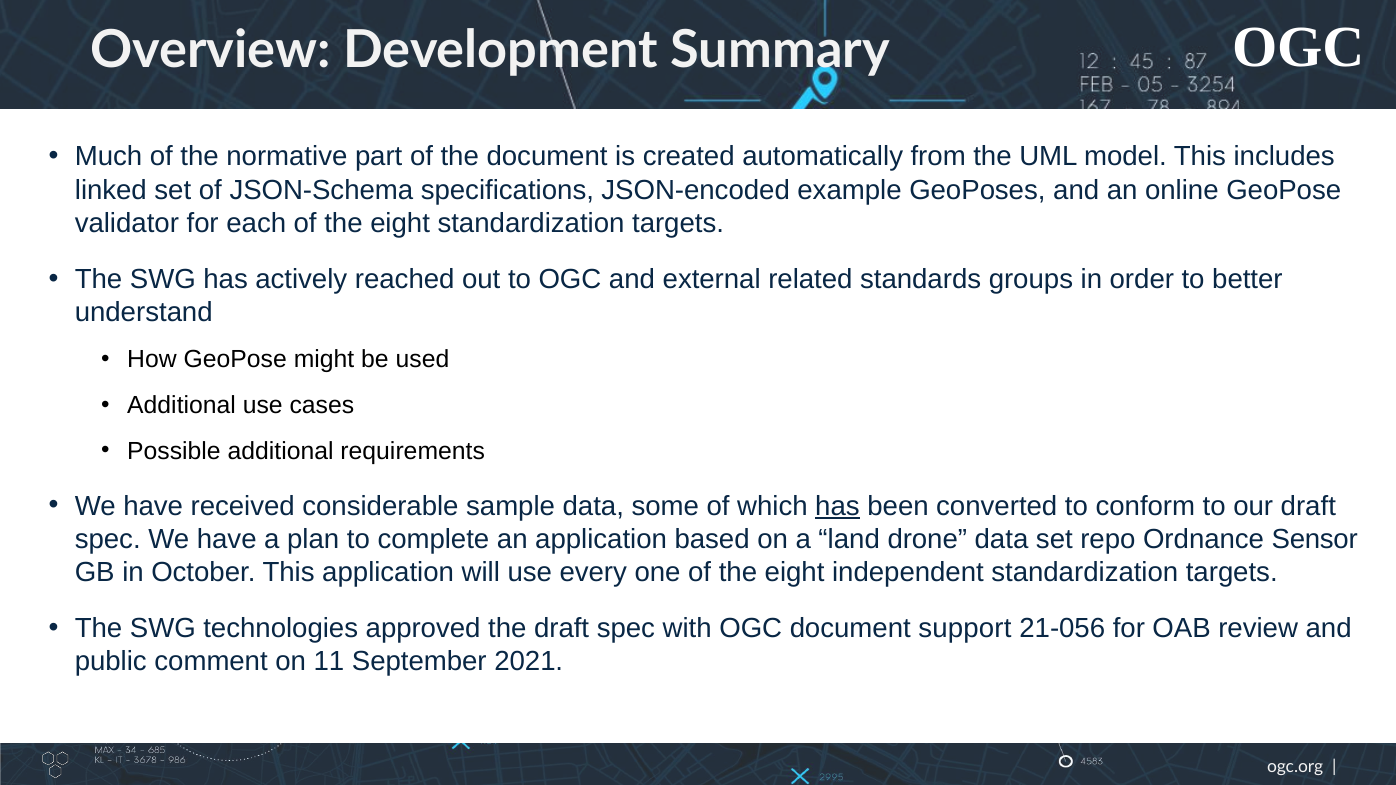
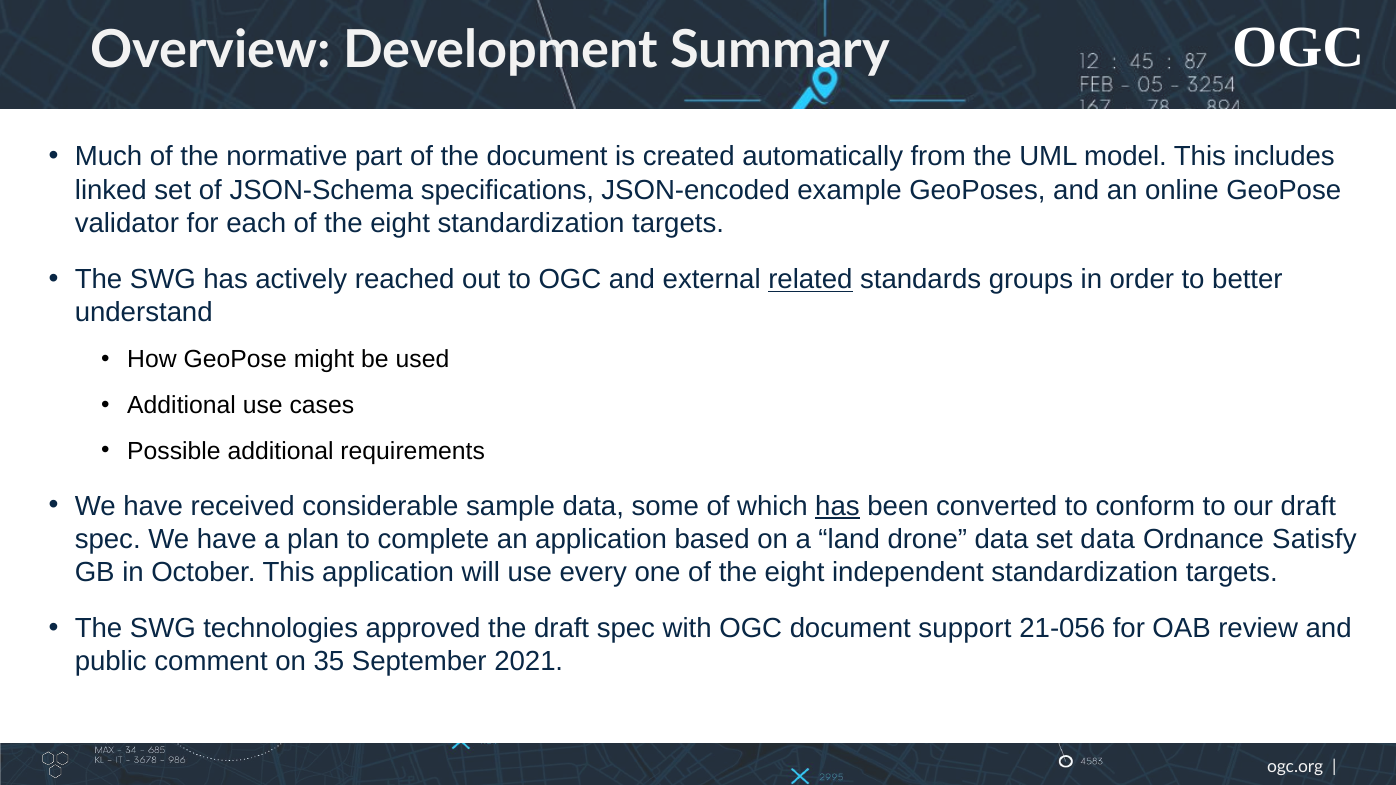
related underline: none -> present (810, 280)
set repo: repo -> data (1108, 539)
Sensor: Sensor -> Satisfy (1314, 539)
11: 11 -> 35 (329, 662)
